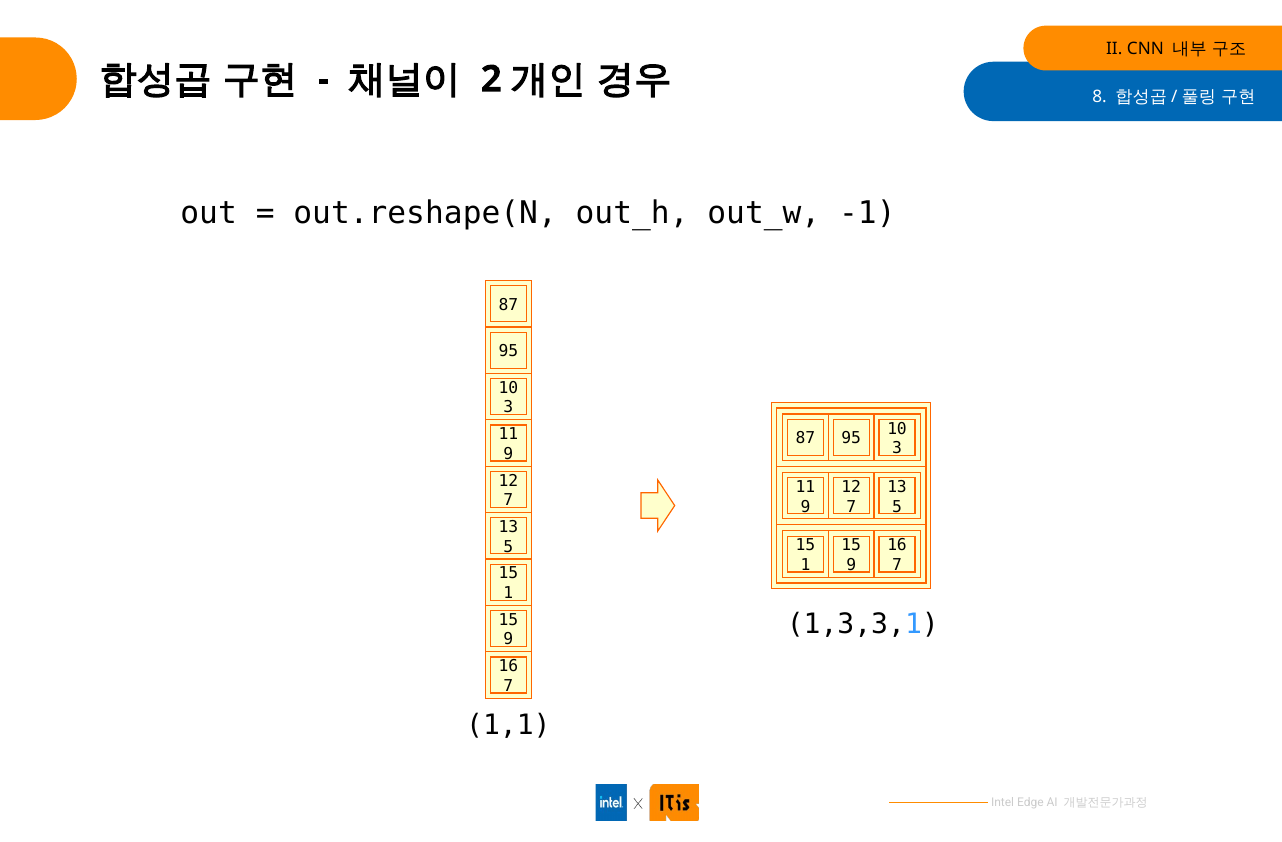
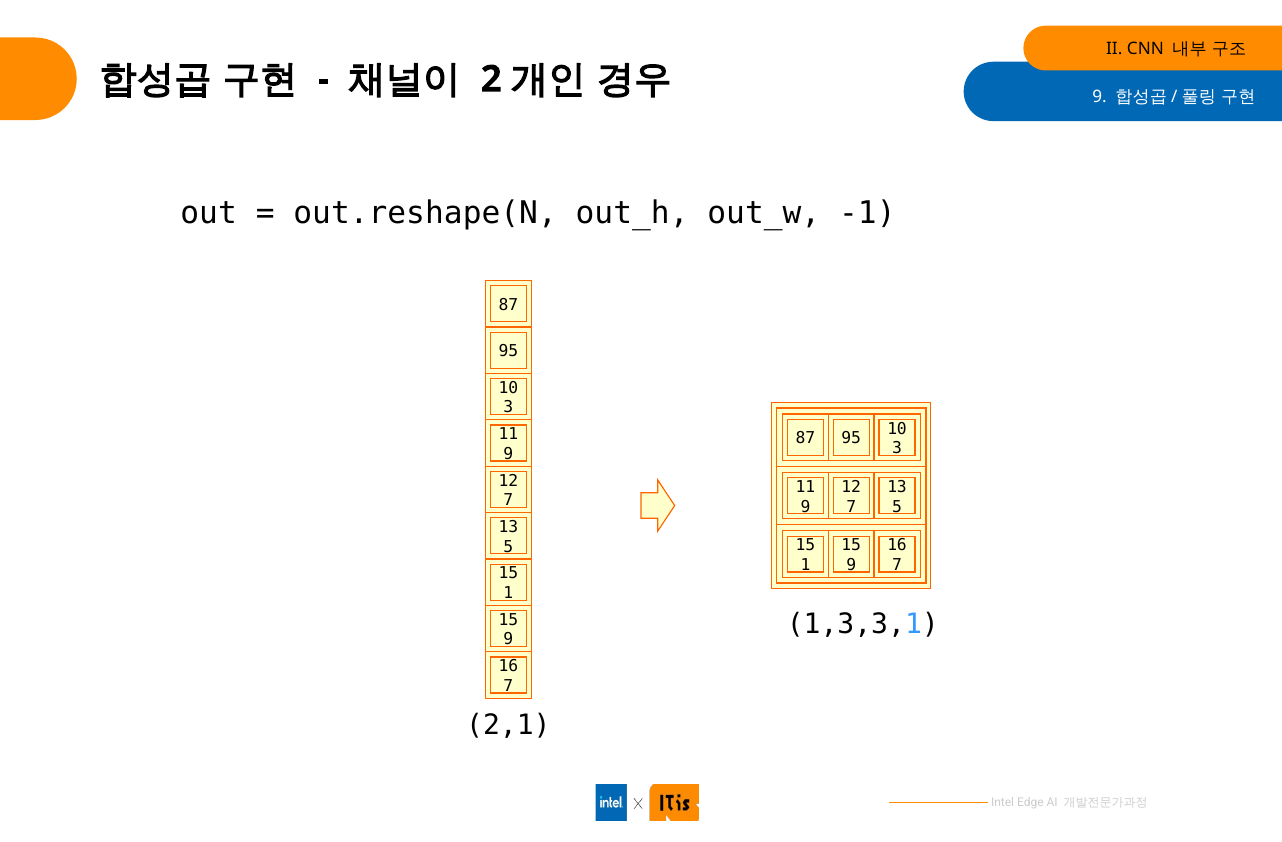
8: 8 -> 9 (1100, 96)
1,1: 1,1 -> 2,1 (508, 725)
